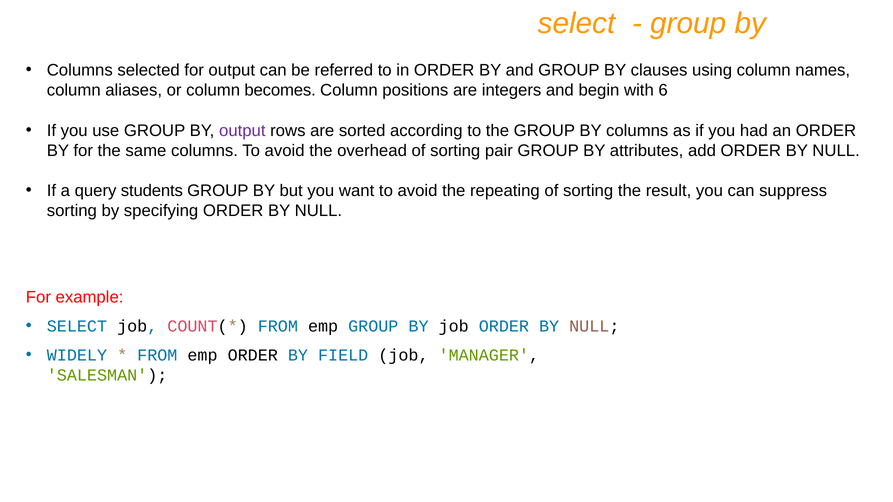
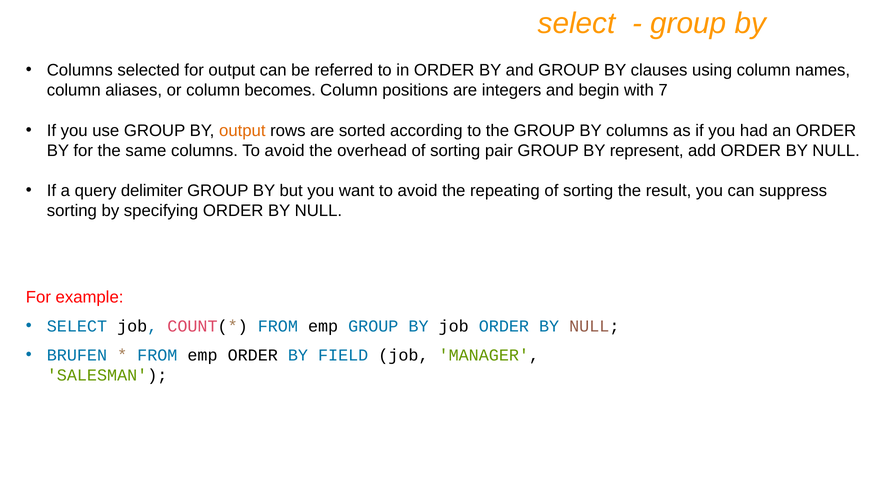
6: 6 -> 7 (663, 90)
output colour: purple -> orange (242, 131)
attributes: attributes -> represent (647, 151)
students: students -> delimiter (152, 191)
WIDELY: WIDELY -> BRUFEN (77, 355)
